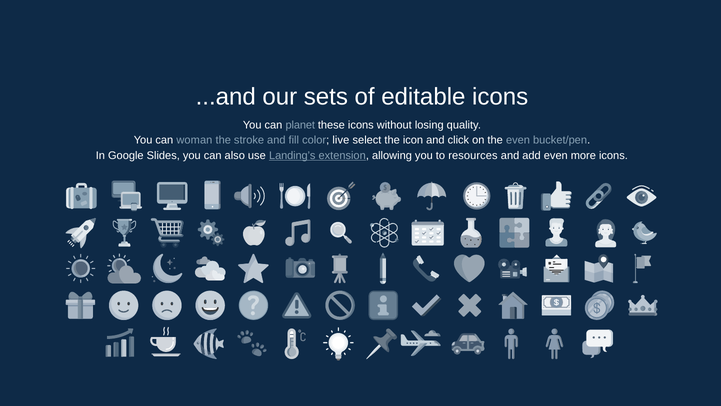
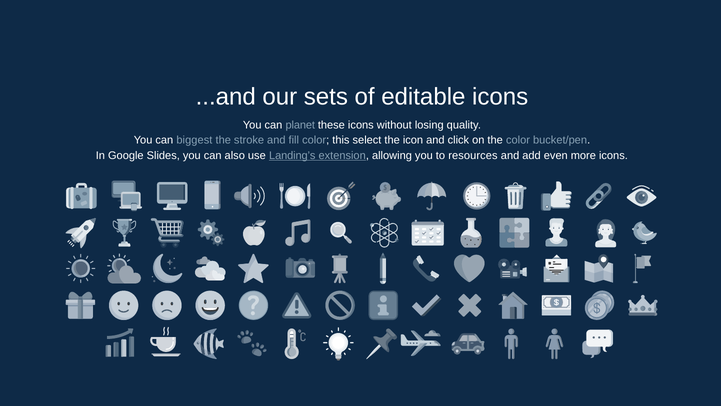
woman: woman -> biggest (194, 140)
live: live -> this (341, 140)
the even: even -> color (518, 140)
